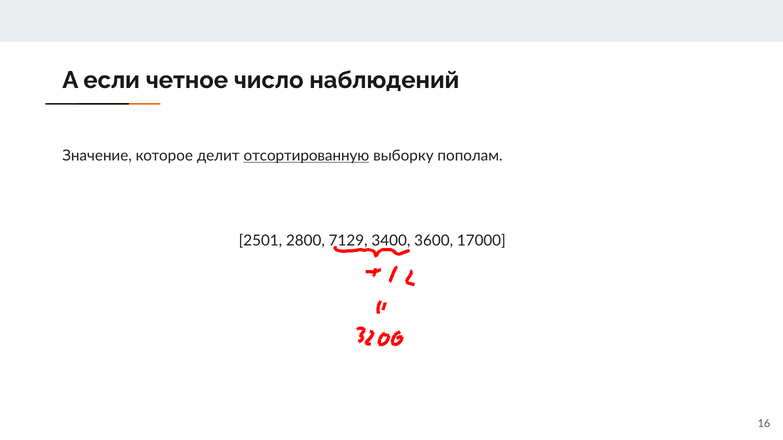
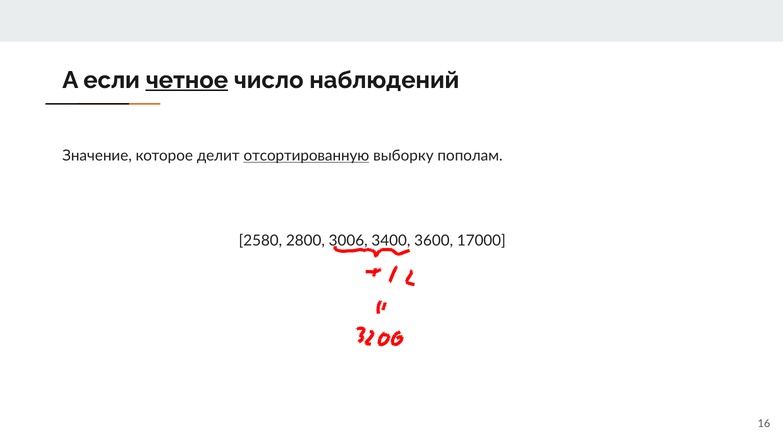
четное underline: none -> present (187, 80)
2501: 2501 -> 2580 (260, 241)
7129: 7129 -> 3006 (348, 241)
